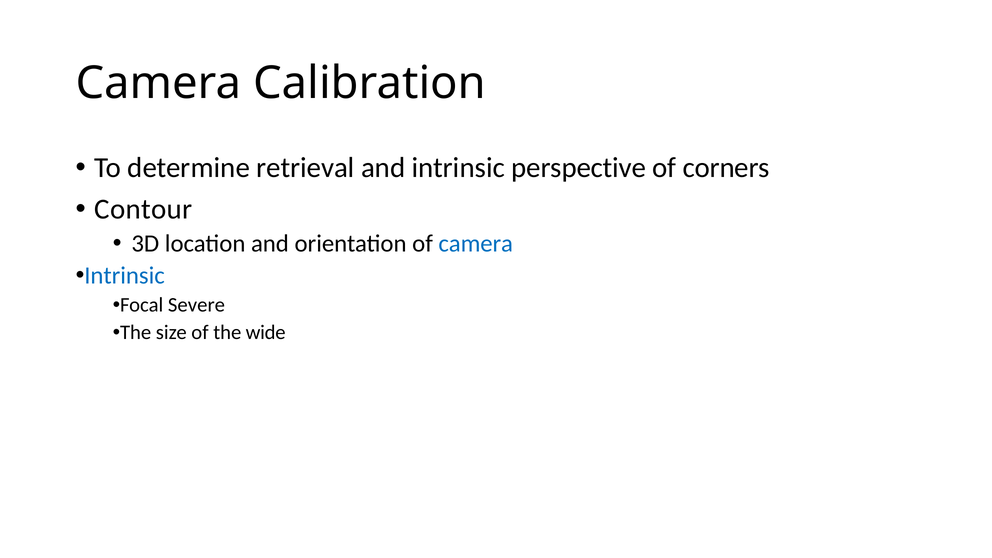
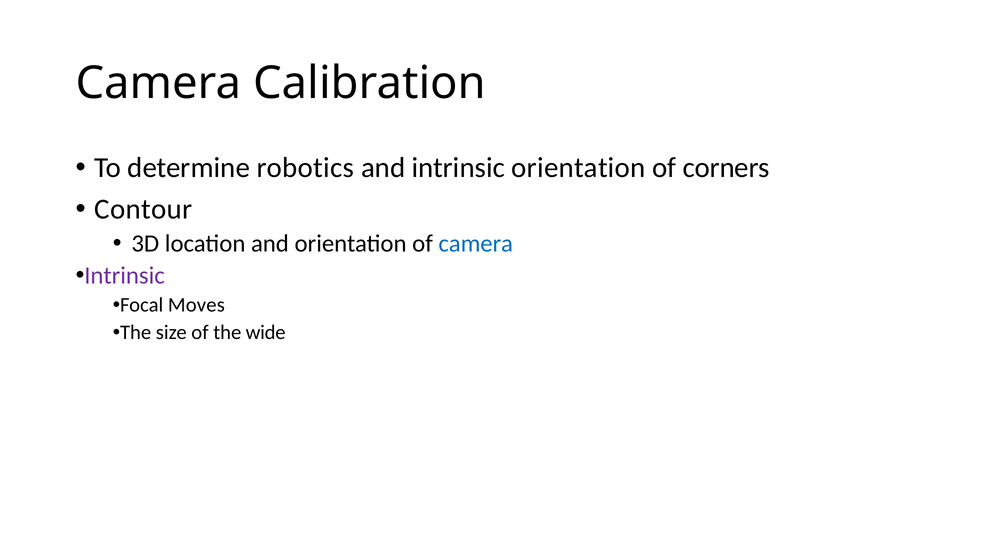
retrieval: retrieval -> robotics (305, 168)
intrinsic perspective: perspective -> orientation (578, 168)
Intrinsic colour: blue -> purple (125, 275)
Severe: Severe -> Moves (196, 305)
